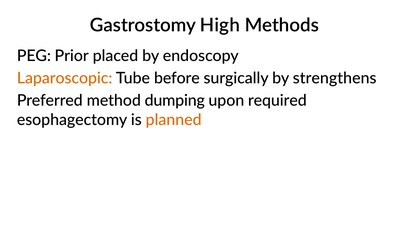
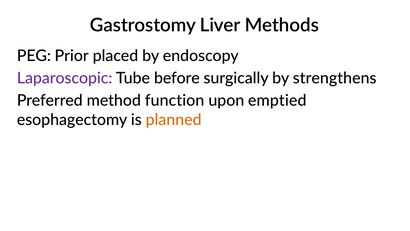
High: High -> Liver (220, 25)
Laparoscopic colour: orange -> purple (65, 78)
dumping: dumping -> function (175, 100)
required: required -> emptied (277, 100)
